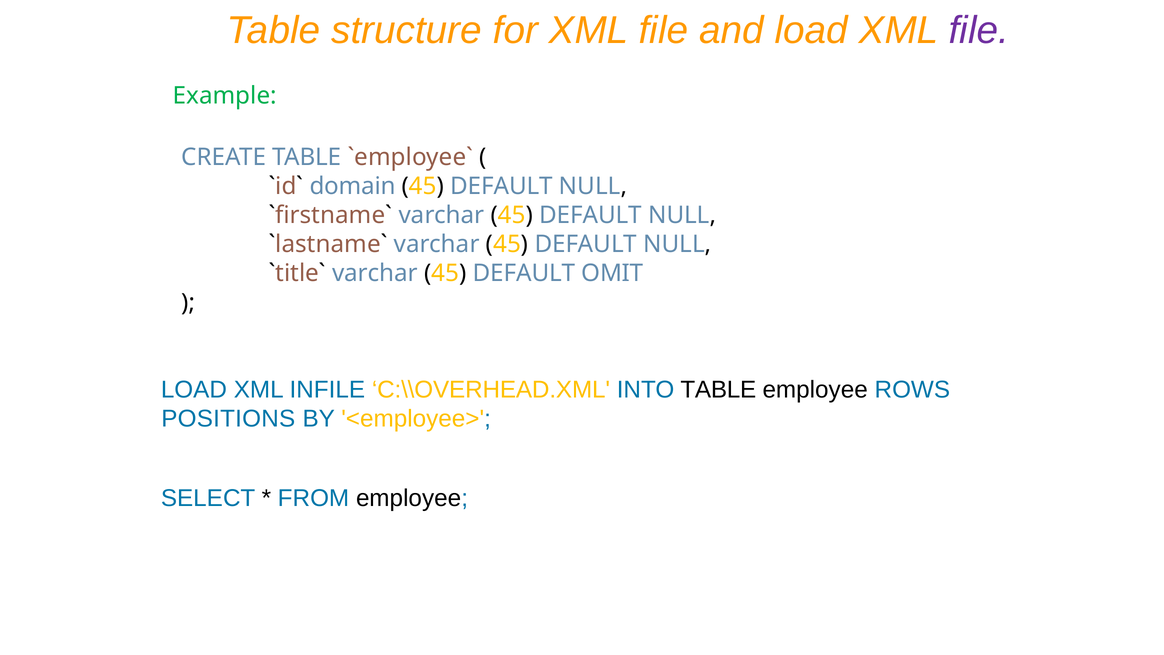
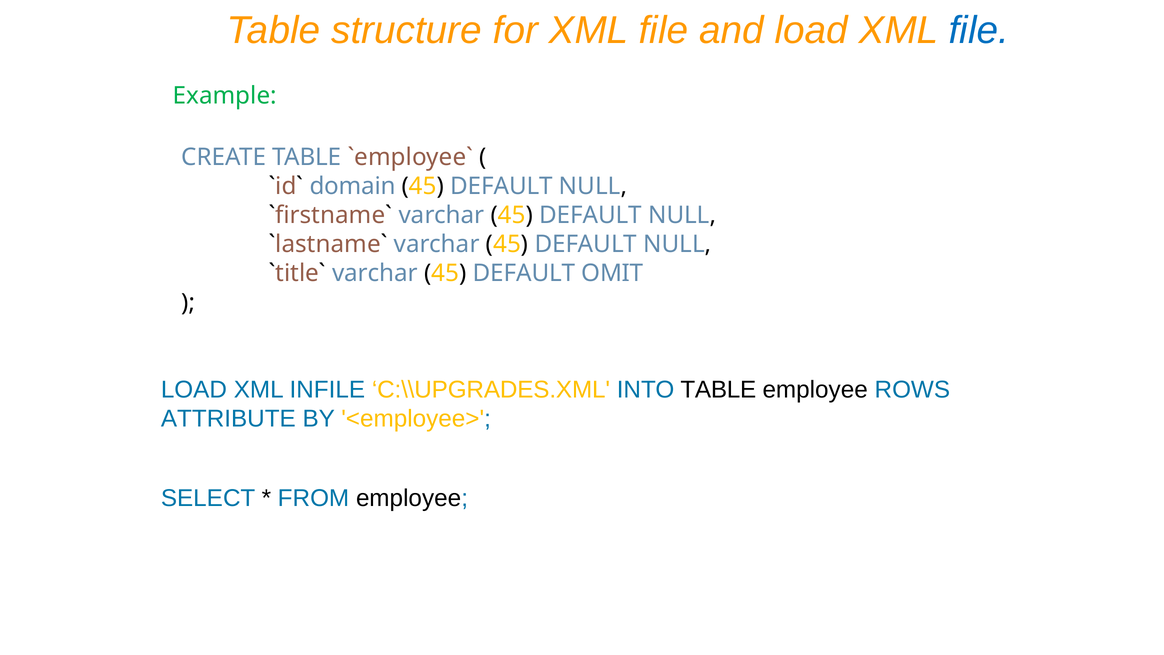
file colour: purple -> blue (979, 30)
C:\\OVERHEAD.XML: C:\\OVERHEAD.XML -> C:\\UPGRADES.XML (491, 389)
POSITIONS: POSITIONS -> ATTRIBUTE (228, 419)
